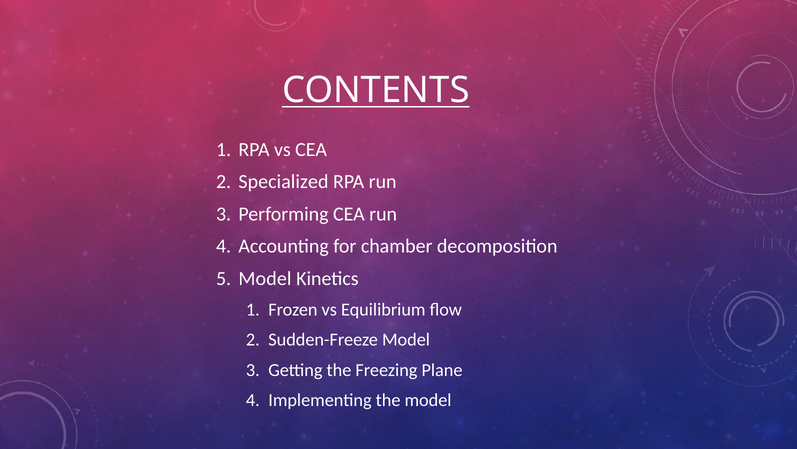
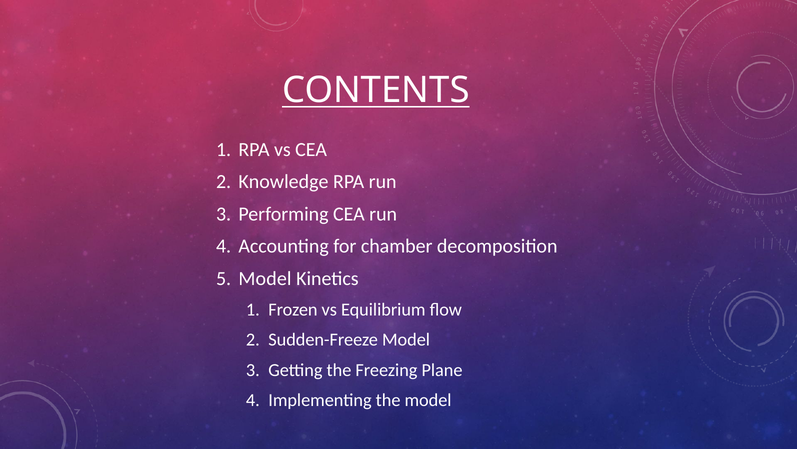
Specialized: Specialized -> Knowledge (283, 181)
